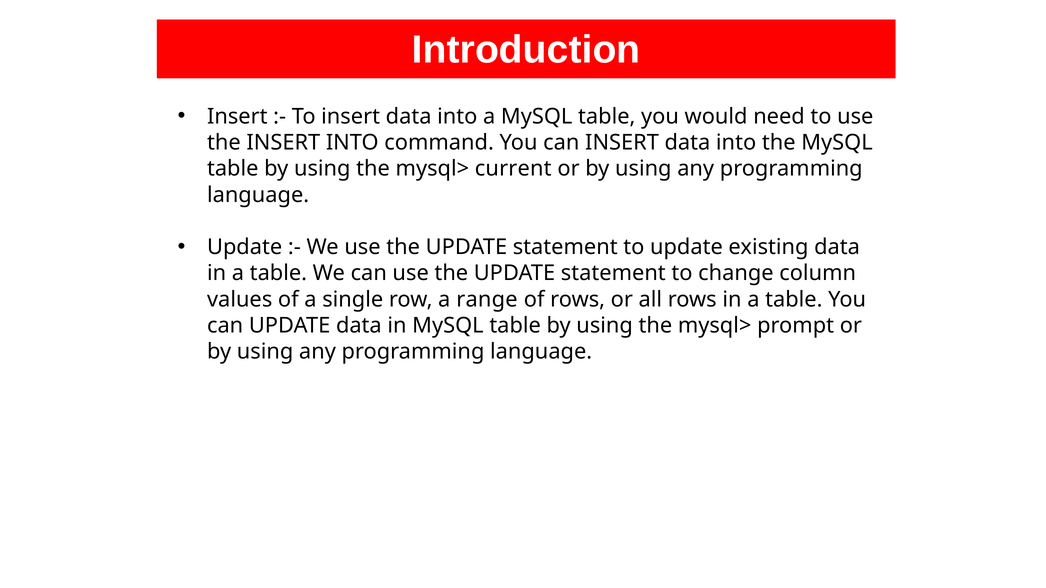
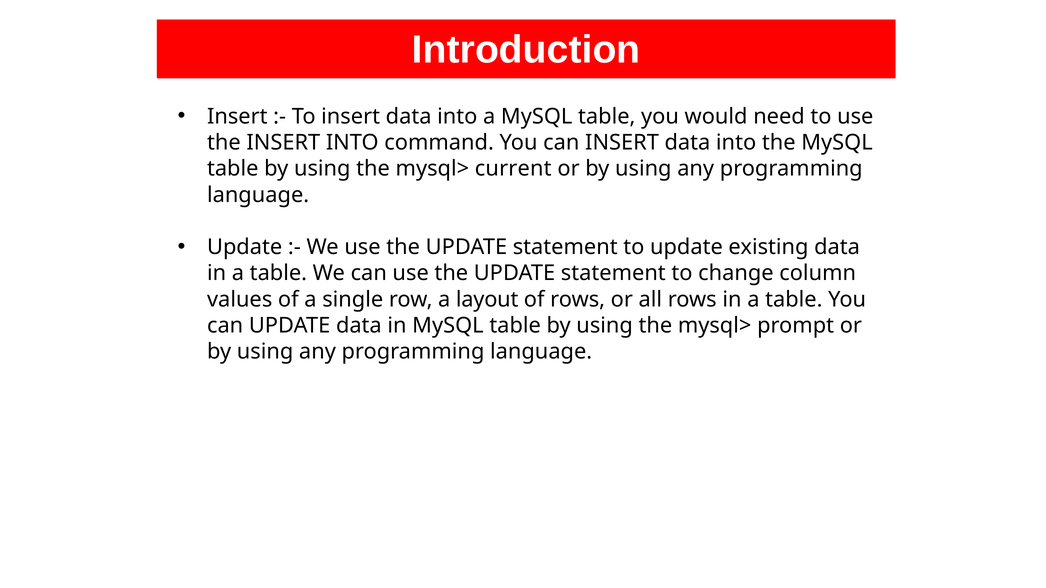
range: range -> layout (487, 300)
